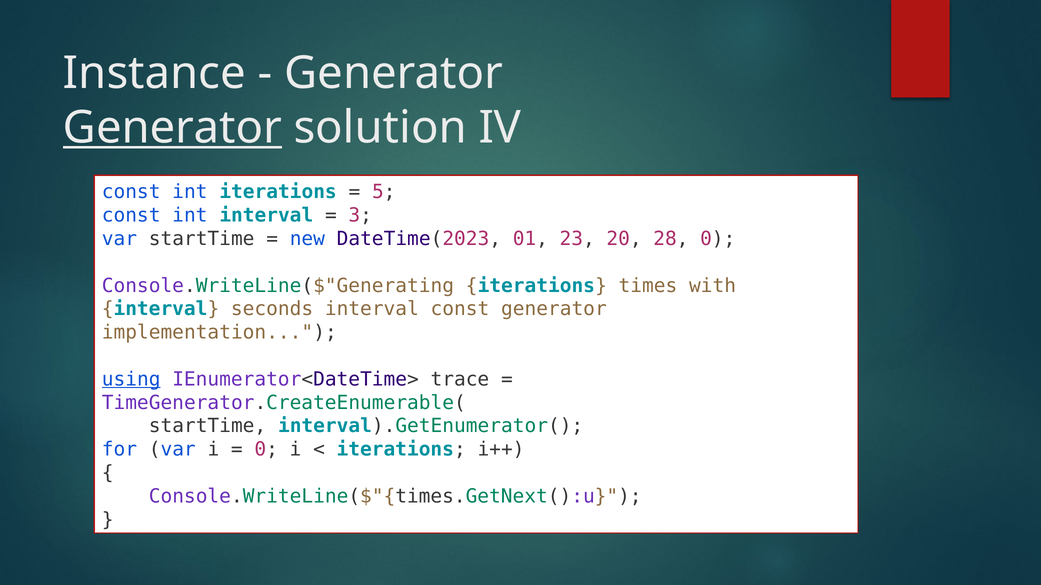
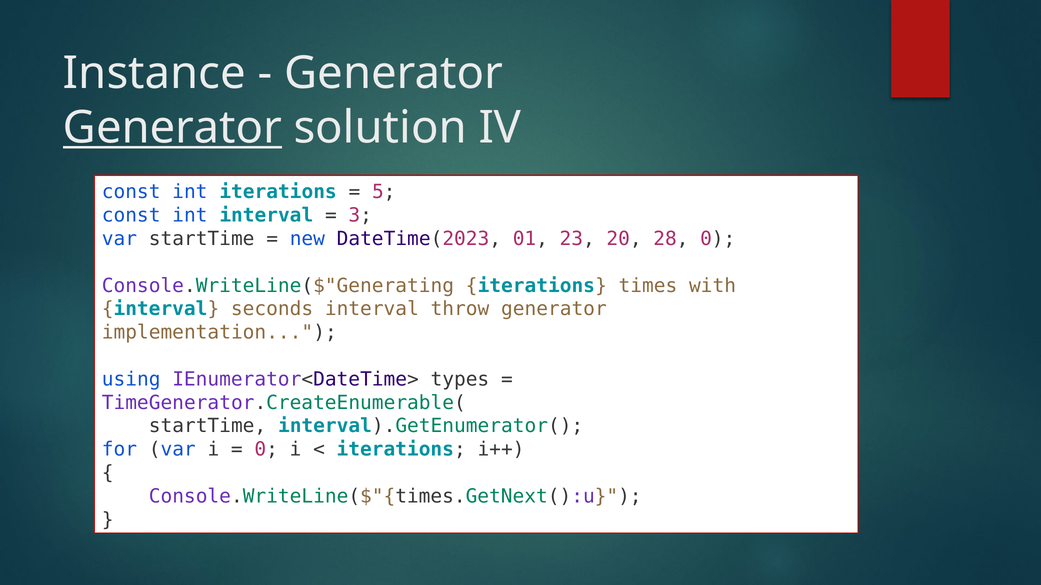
interval const: const -> throw (460, 309)
using underline: present -> none (131, 380)
trace: trace -> types (460, 380)
